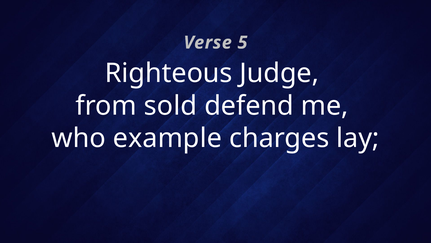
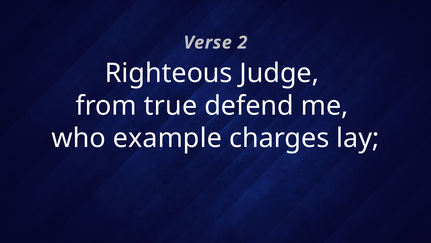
5: 5 -> 2 (242, 43)
sold: sold -> true (170, 106)
